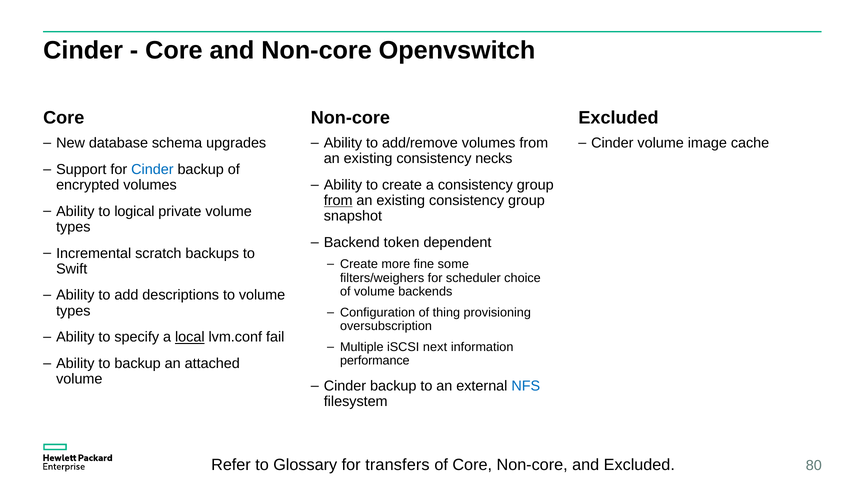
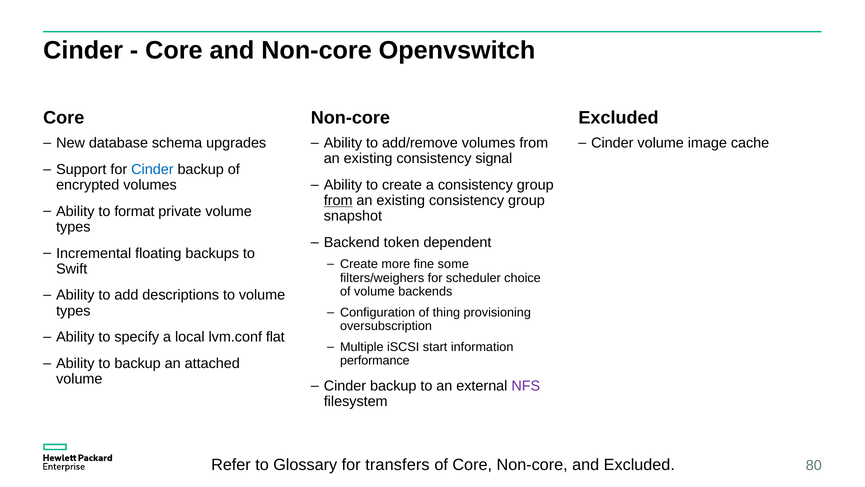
necks: necks -> signal (494, 158)
logical: logical -> format (134, 211)
scratch: scratch -> floating (158, 253)
local underline: present -> none (190, 337)
fail: fail -> flat (275, 337)
next: next -> start (435, 347)
NFS colour: blue -> purple (526, 386)
